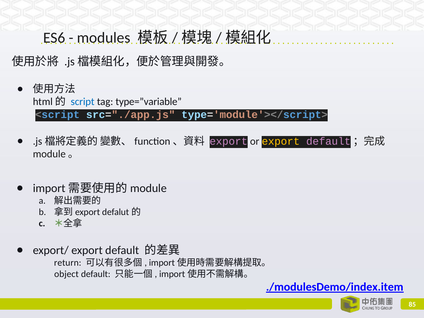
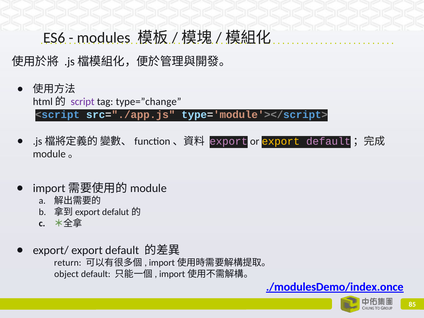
script colour: blue -> purple (83, 102)
type=”variable: type=”variable -> type=”change (149, 102)
./modulesDemo/index.item: ./modulesDemo/index.item -> ./modulesDemo/index.once (335, 287)
